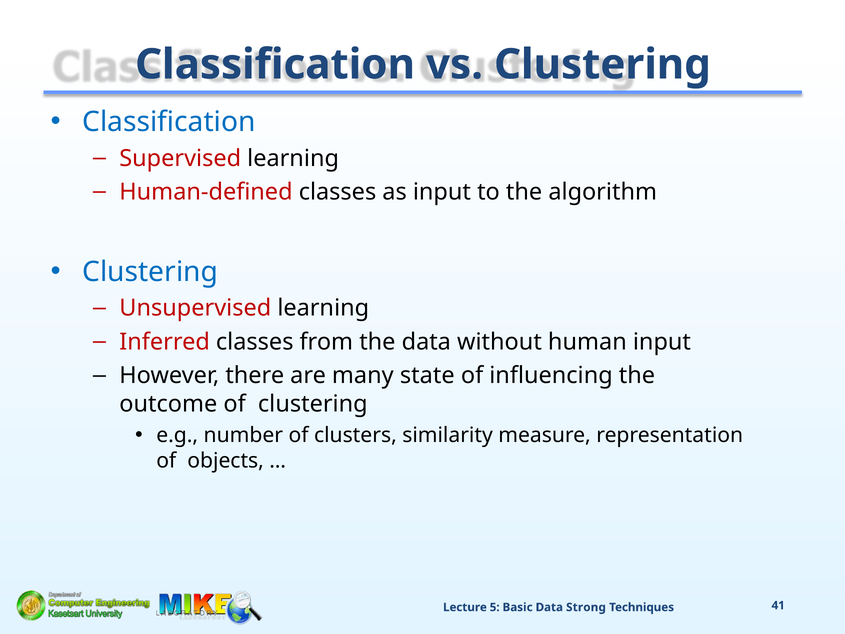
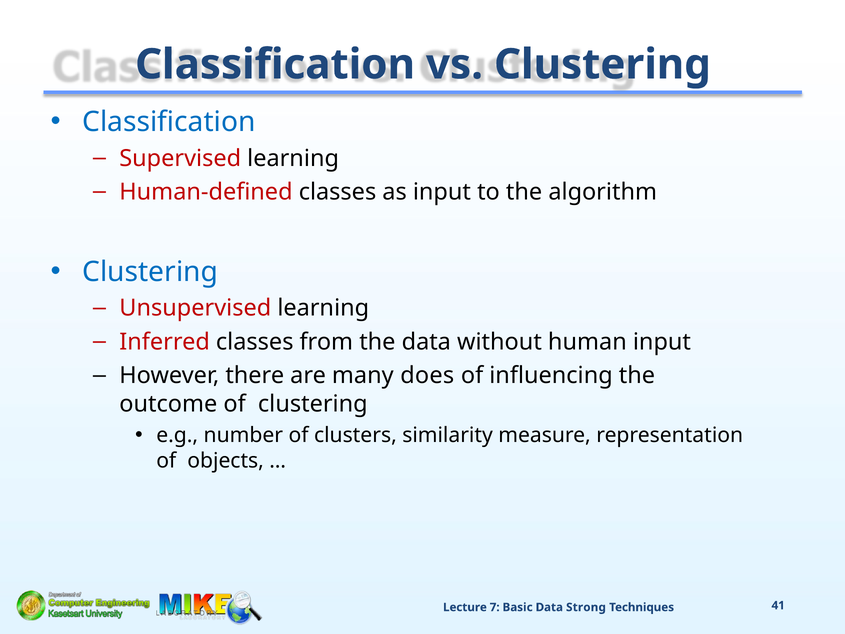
state: state -> does (427, 376)
5: 5 -> 7 (495, 607)
